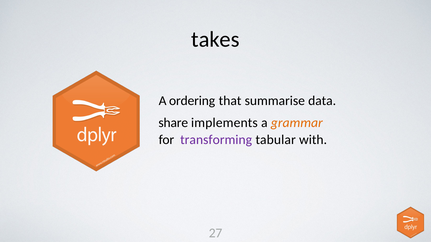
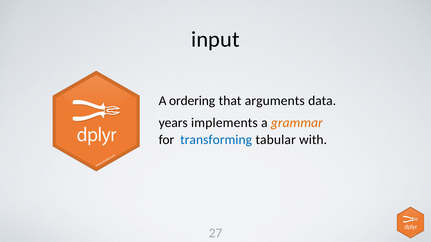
takes: takes -> input (215, 40)
summarise: summarise -> arguments (275, 101)
share: share -> years (173, 123)
transforming colour: purple -> blue (216, 140)
